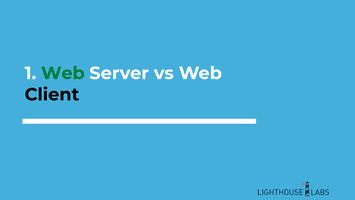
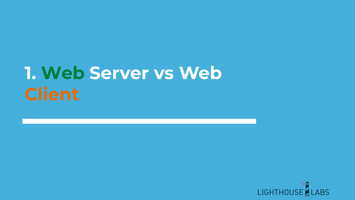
Client colour: black -> orange (52, 94)
